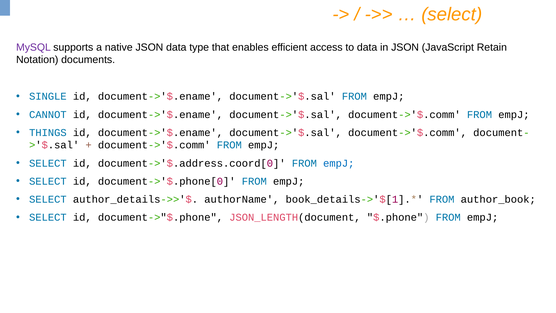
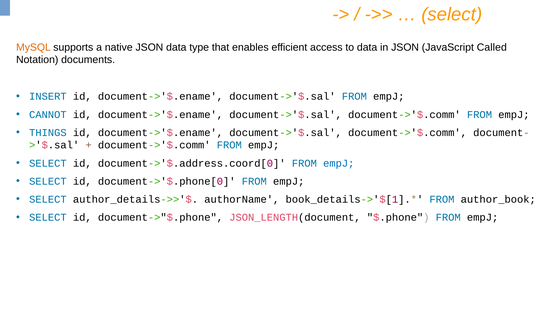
MySQL colour: purple -> orange (33, 47)
Retain: Retain -> Called (492, 47)
SINGLE: SINGLE -> INSERT (48, 96)
